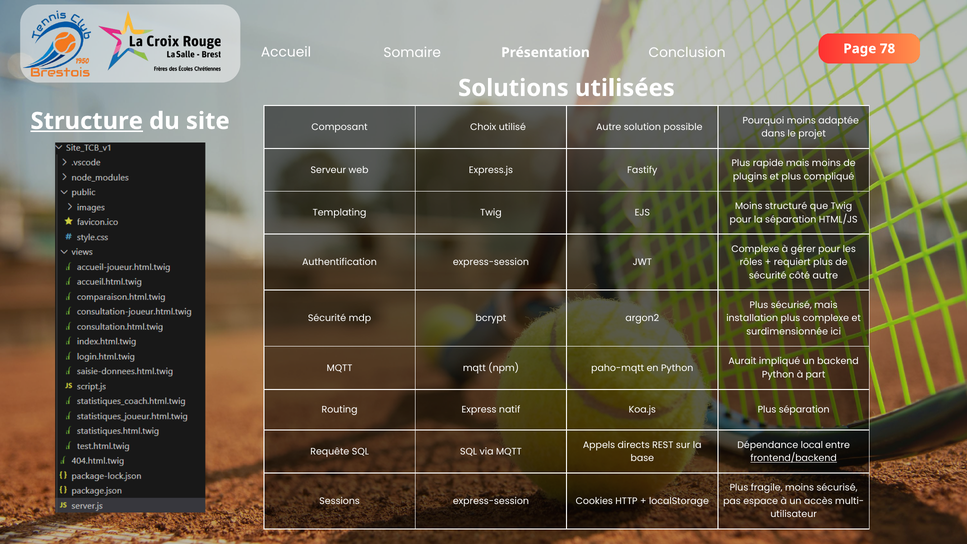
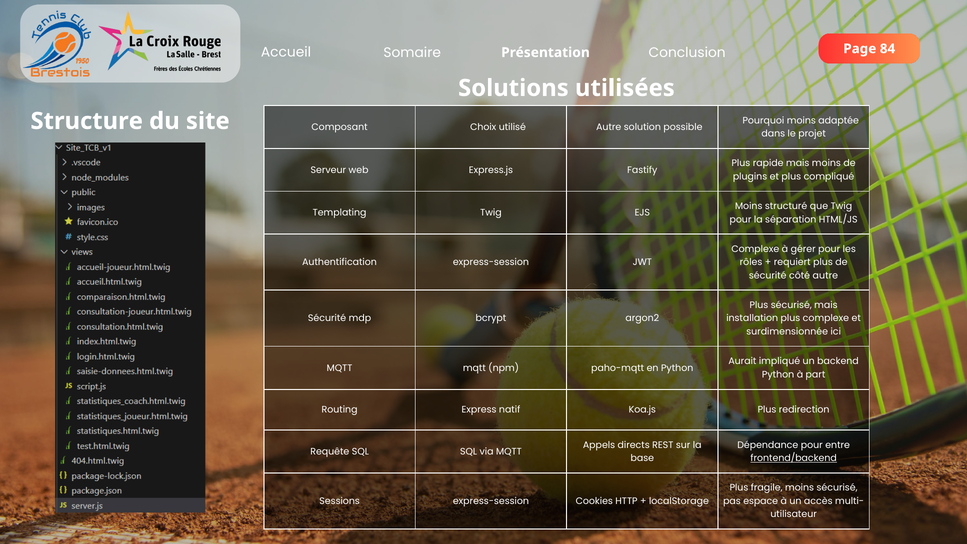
78: 78 -> 84 (888, 49)
Structure underline: present -> none (87, 121)
Plus séparation: séparation -> redirection (804, 410)
Dépendance local: local -> pour (812, 445)
